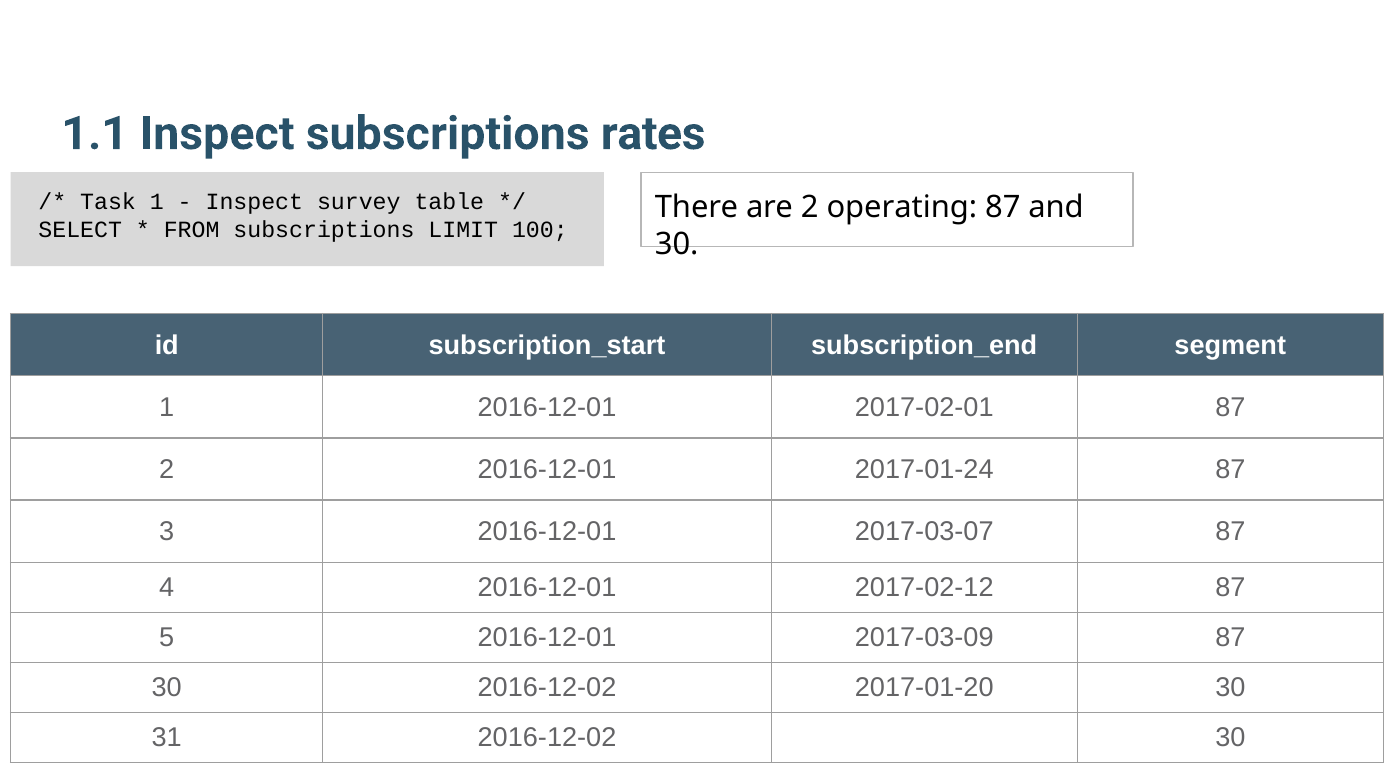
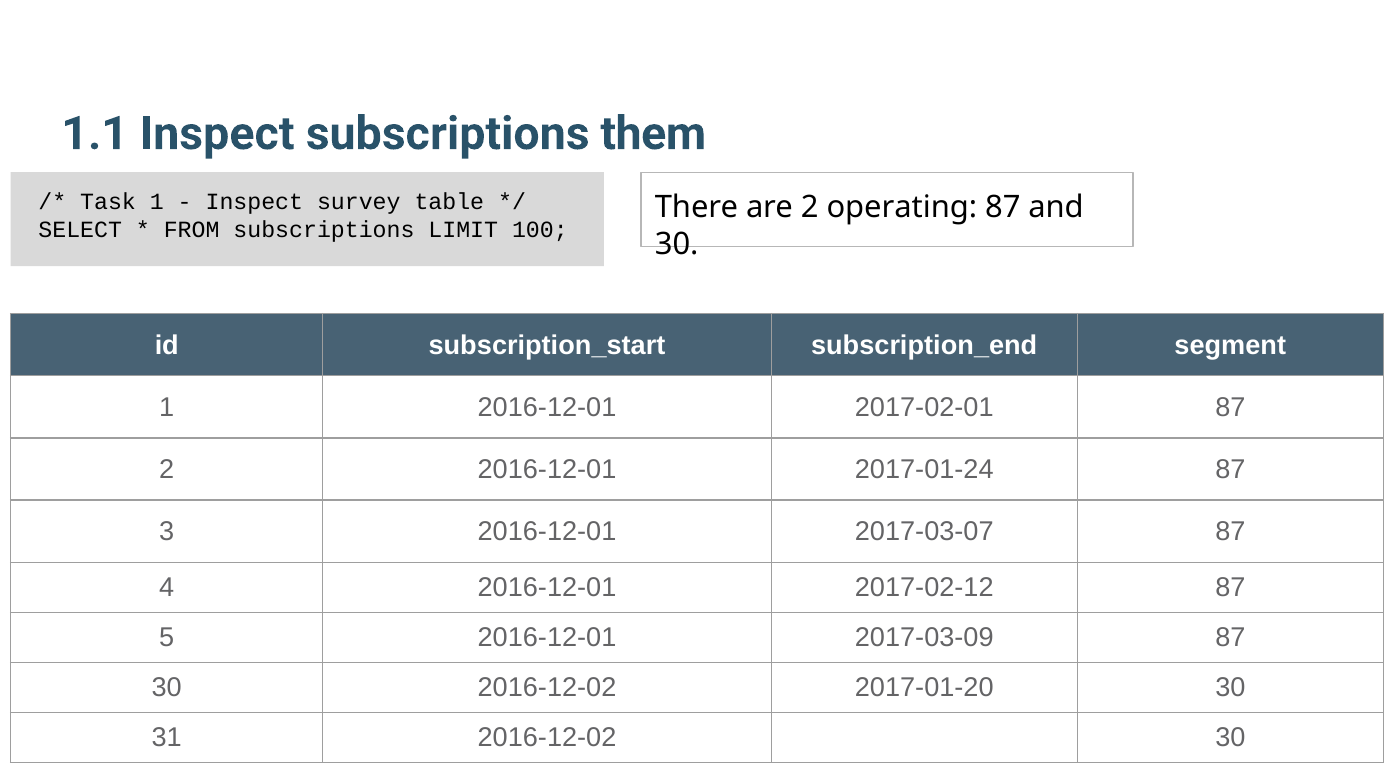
rates: rates -> them (653, 134)
